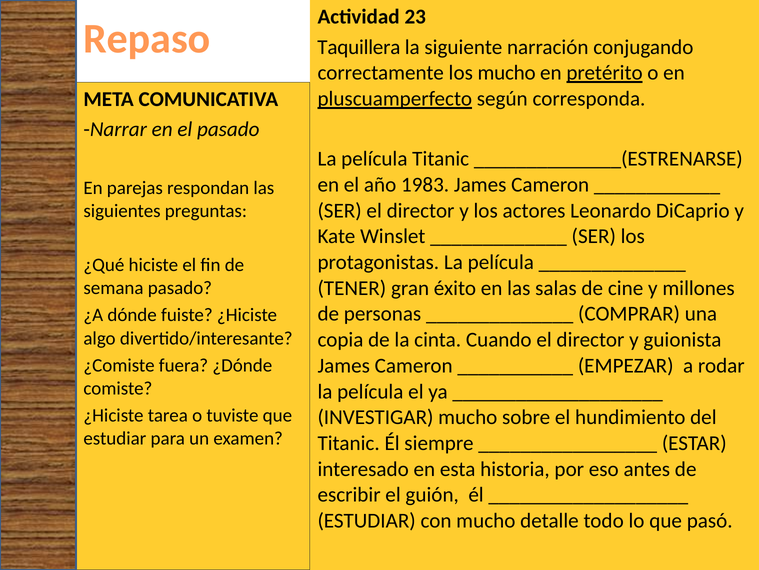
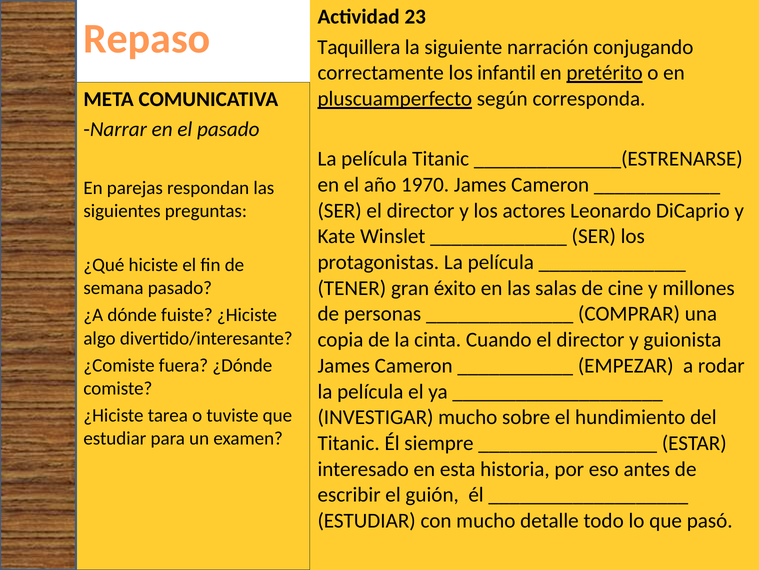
los mucho: mucho -> infantil (507, 73)
1983: 1983 -> 1970 (425, 184)
